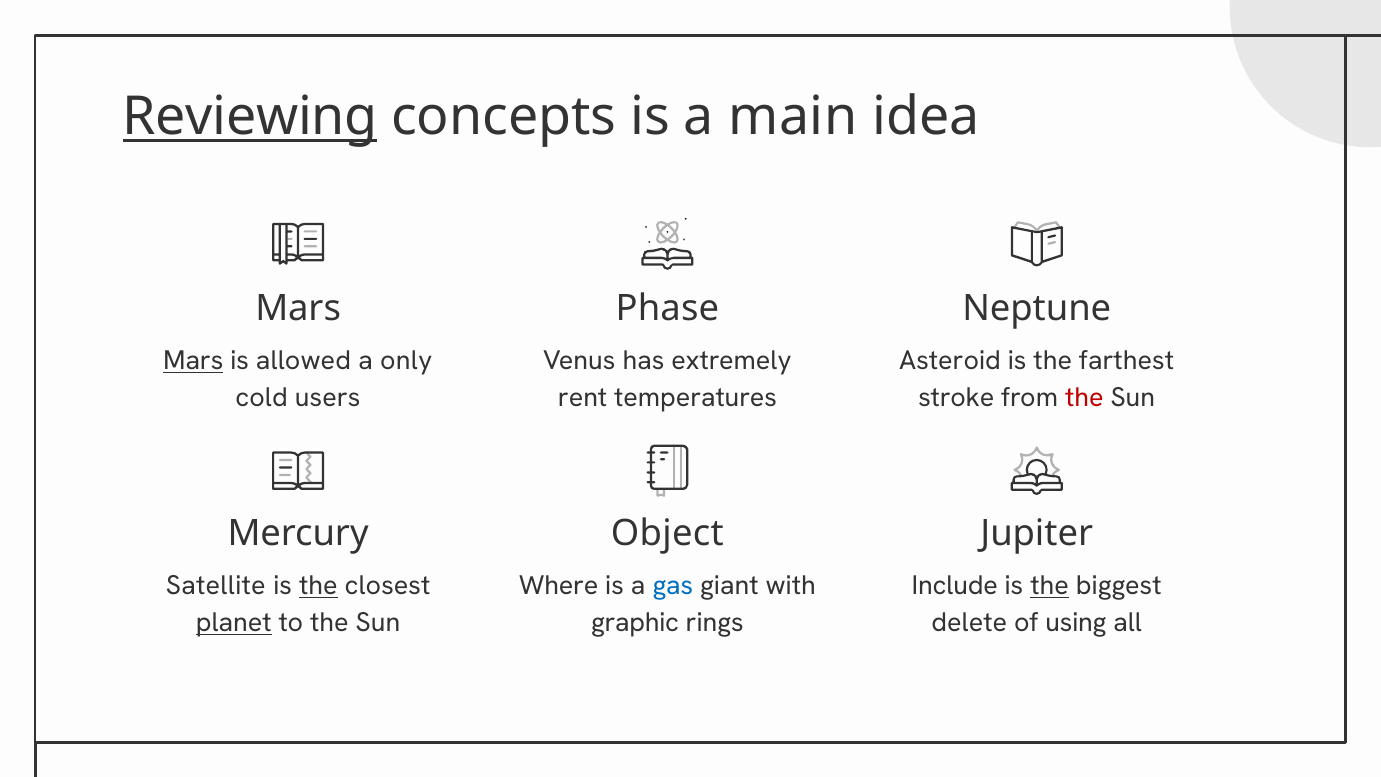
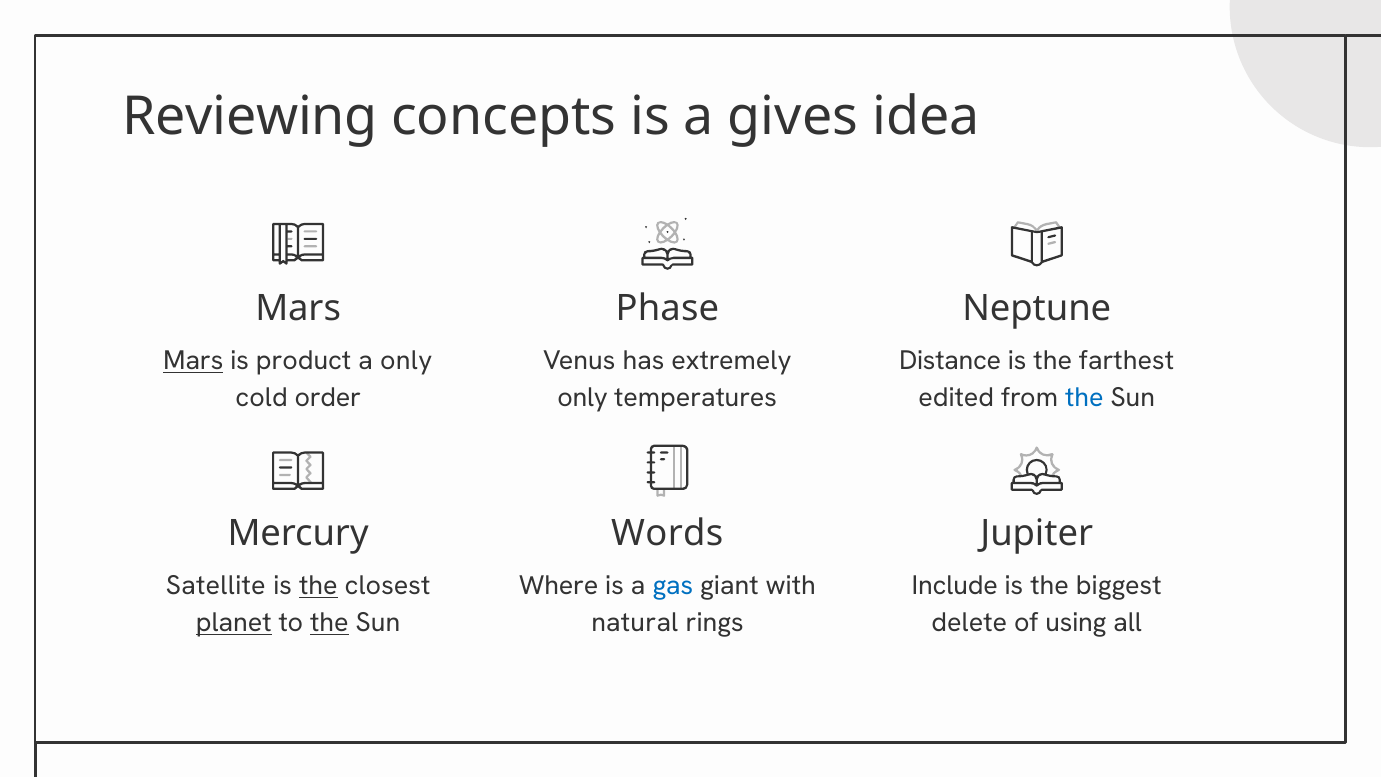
Reviewing underline: present -> none (250, 117)
main: main -> gives (793, 117)
allowed: allowed -> product (304, 361)
Asteroid: Asteroid -> Distance (950, 361)
users: users -> order (328, 398)
rent: rent -> only (583, 398)
stroke: stroke -> edited (956, 398)
the colour: red -> blue (1084, 398)
Object: Object -> Words (667, 533)
the underline: present -> none (1050, 586)
the underline: none -> present (329, 623)
graphic: graphic -> natural (635, 623)
